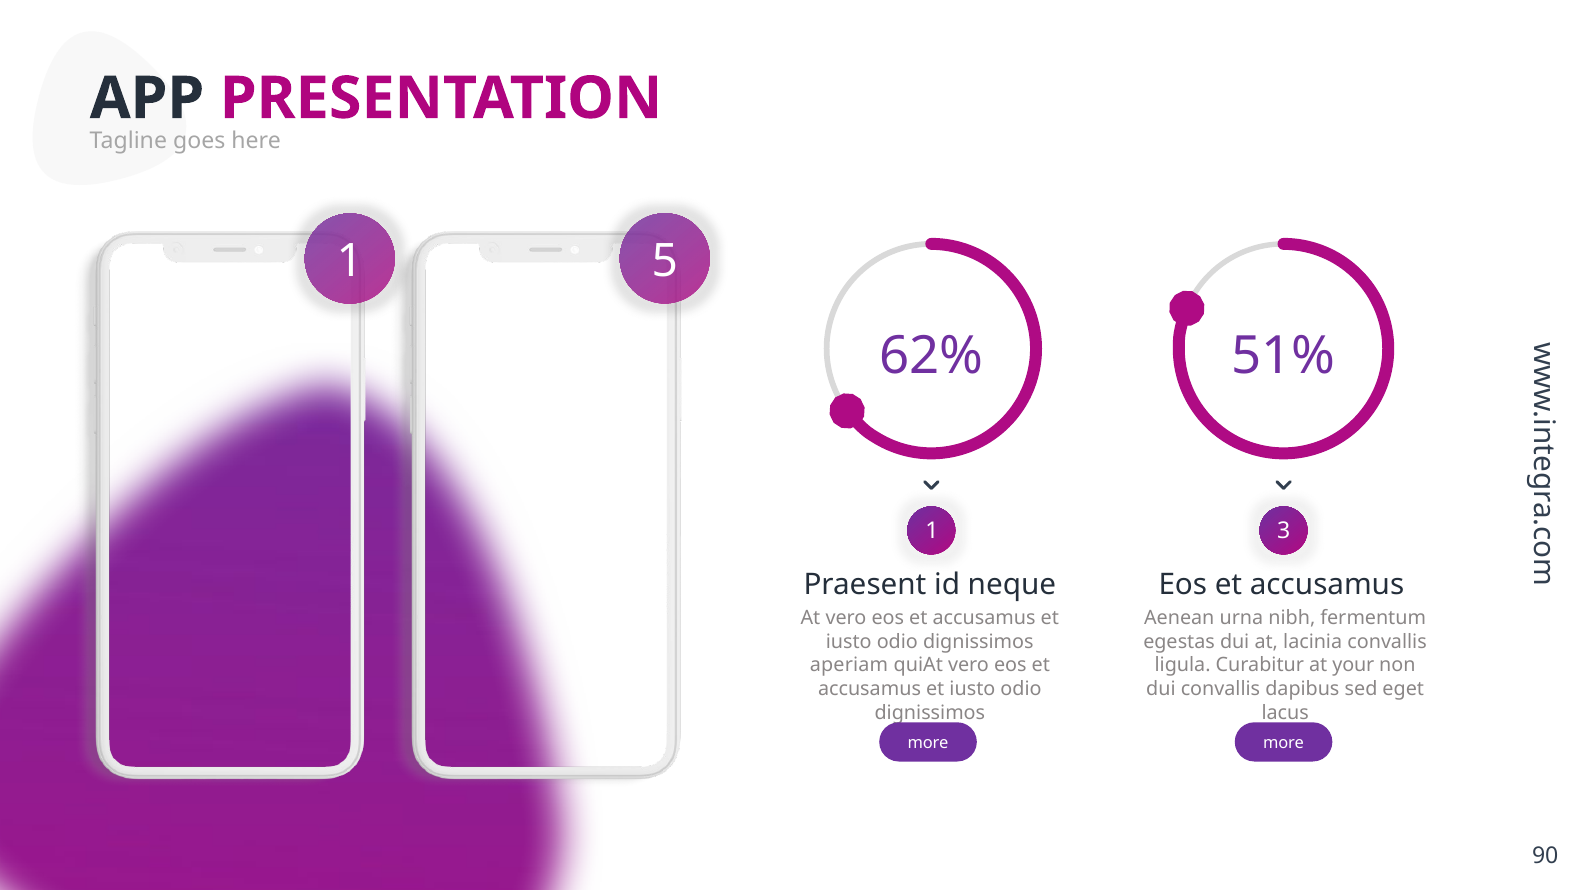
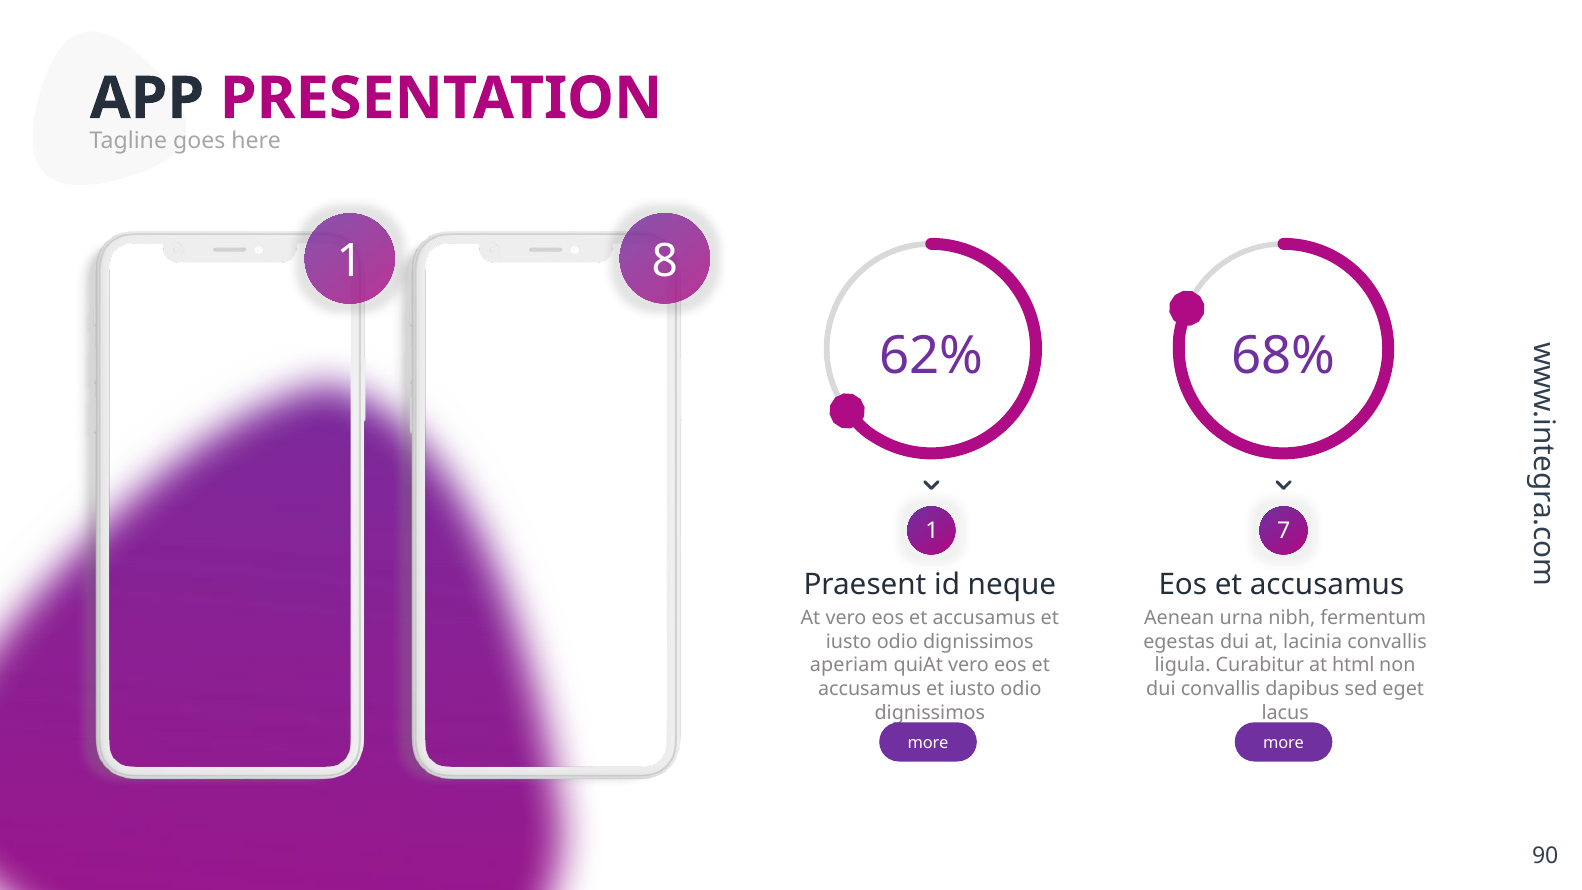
5: 5 -> 8 (665, 261)
51%: 51% -> 68% (1284, 356)
3: 3 -> 7 (1284, 531)
your: your -> html (1353, 665)
